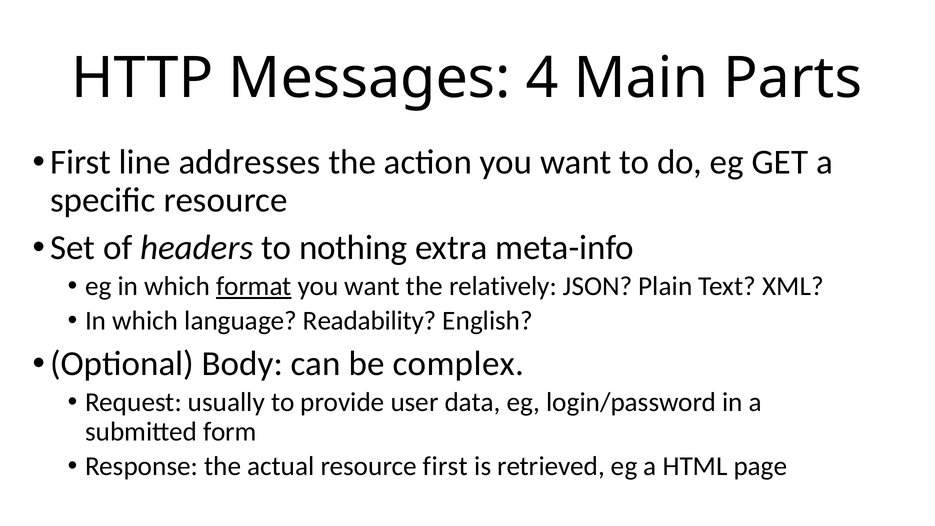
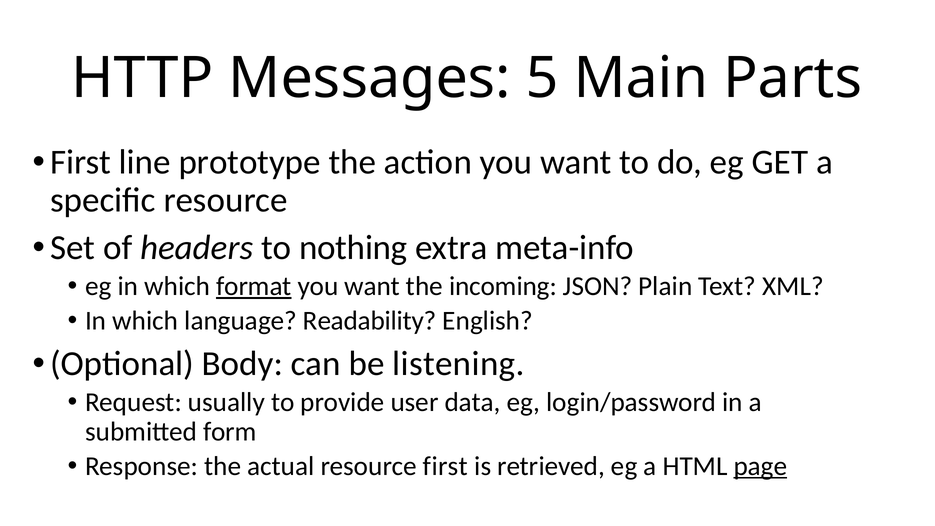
4: 4 -> 5 (542, 78)
addresses: addresses -> prototype (250, 162)
relatively: relatively -> incoming (503, 286)
complex: complex -> listening (458, 364)
page underline: none -> present (760, 466)
